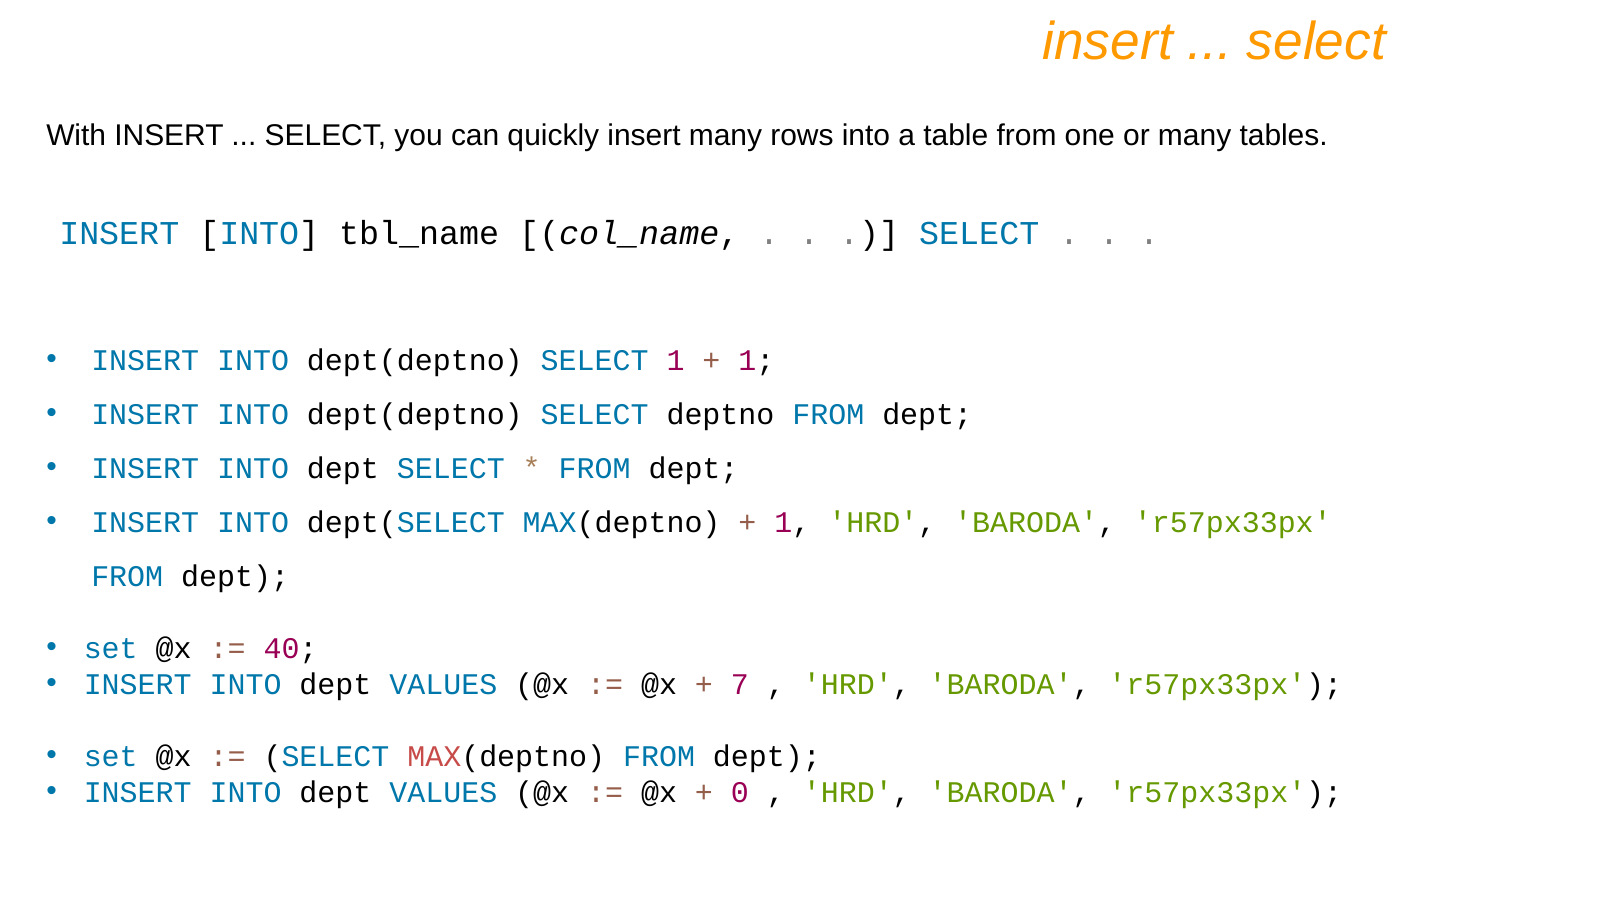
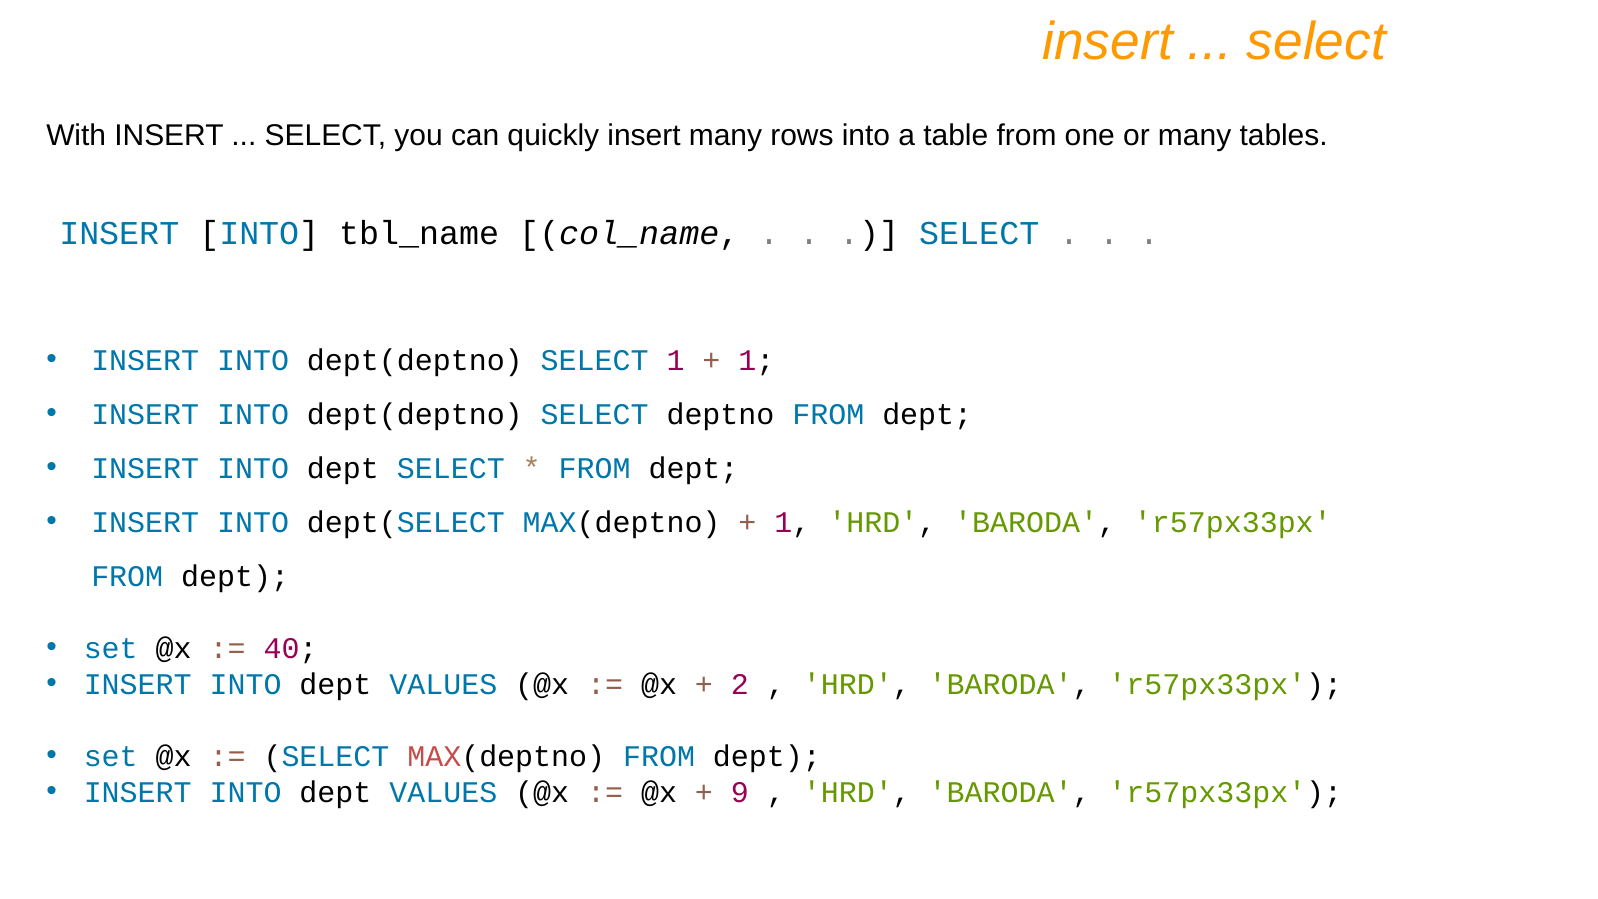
7: 7 -> 2 (740, 684)
0: 0 -> 9 (740, 792)
